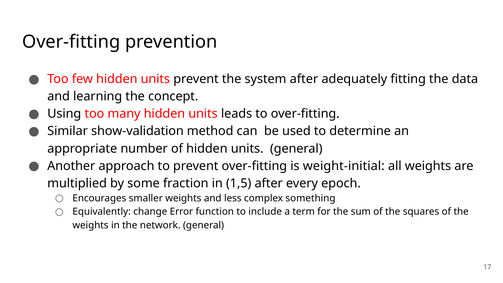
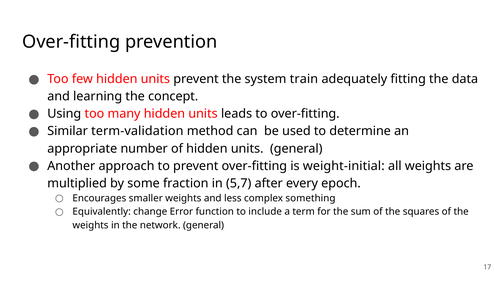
system after: after -> train (304, 79)
show-validation: show-validation -> term-validation (137, 131)
1,5: 1,5 -> 5,7 (239, 183)
